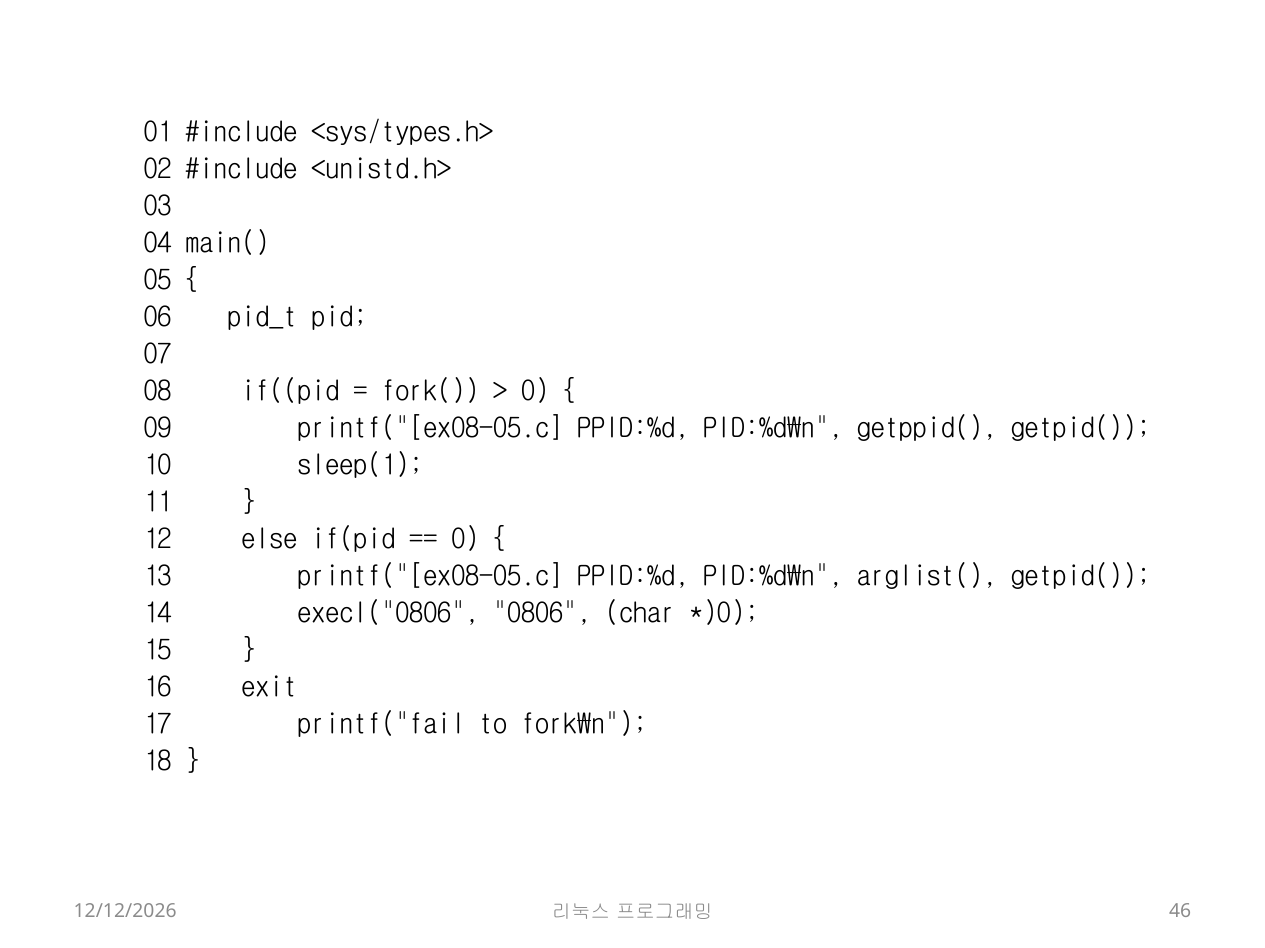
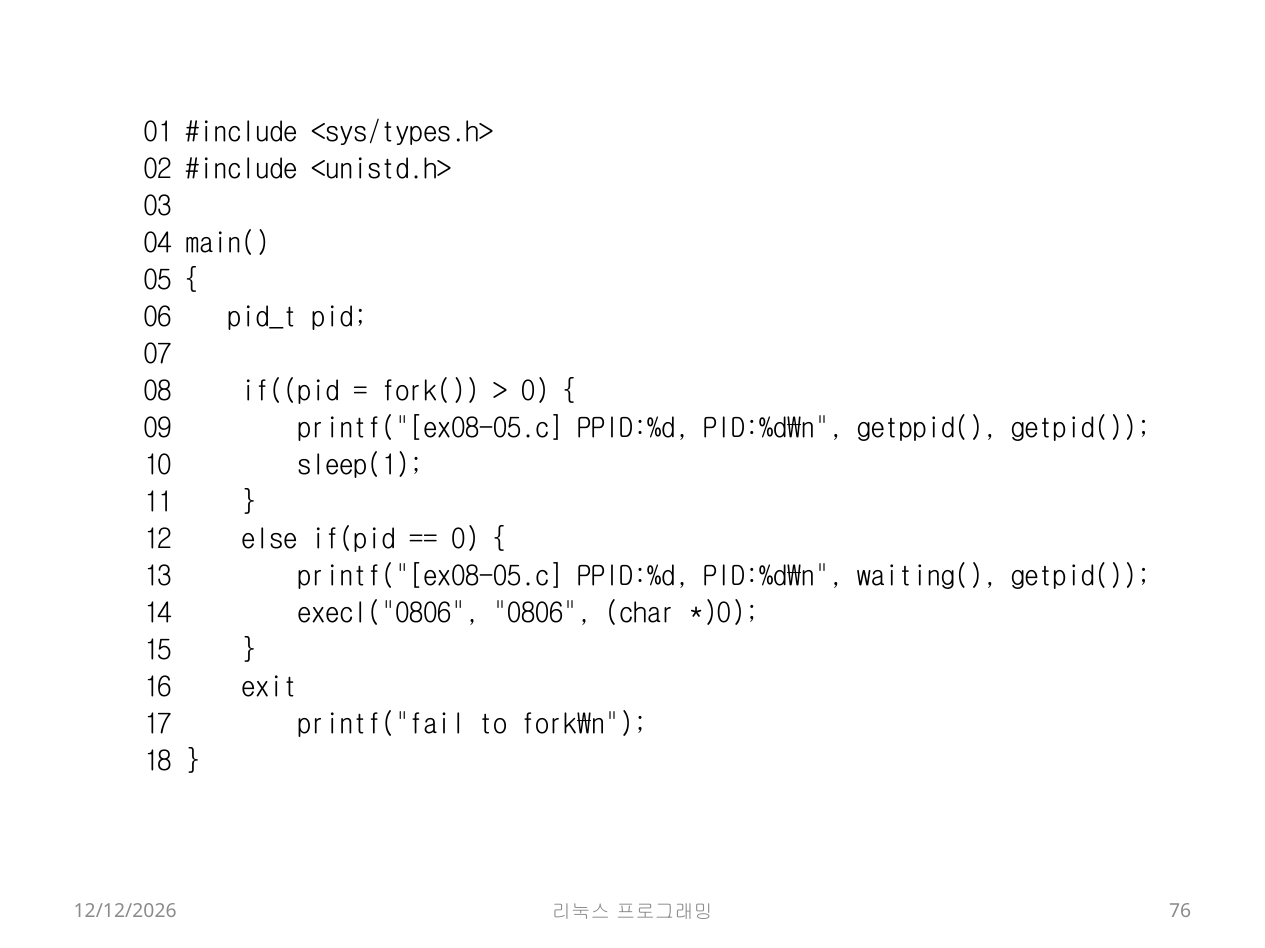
arglist(: arglist( -> waiting( (927, 577)
46: 46 -> 76 (1180, 912)
